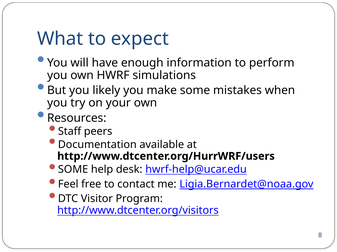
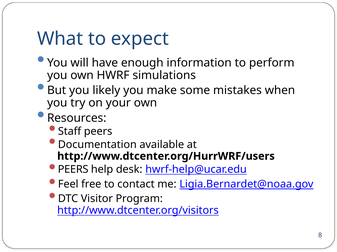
SOME: SOME -> PEERS (73, 170)
